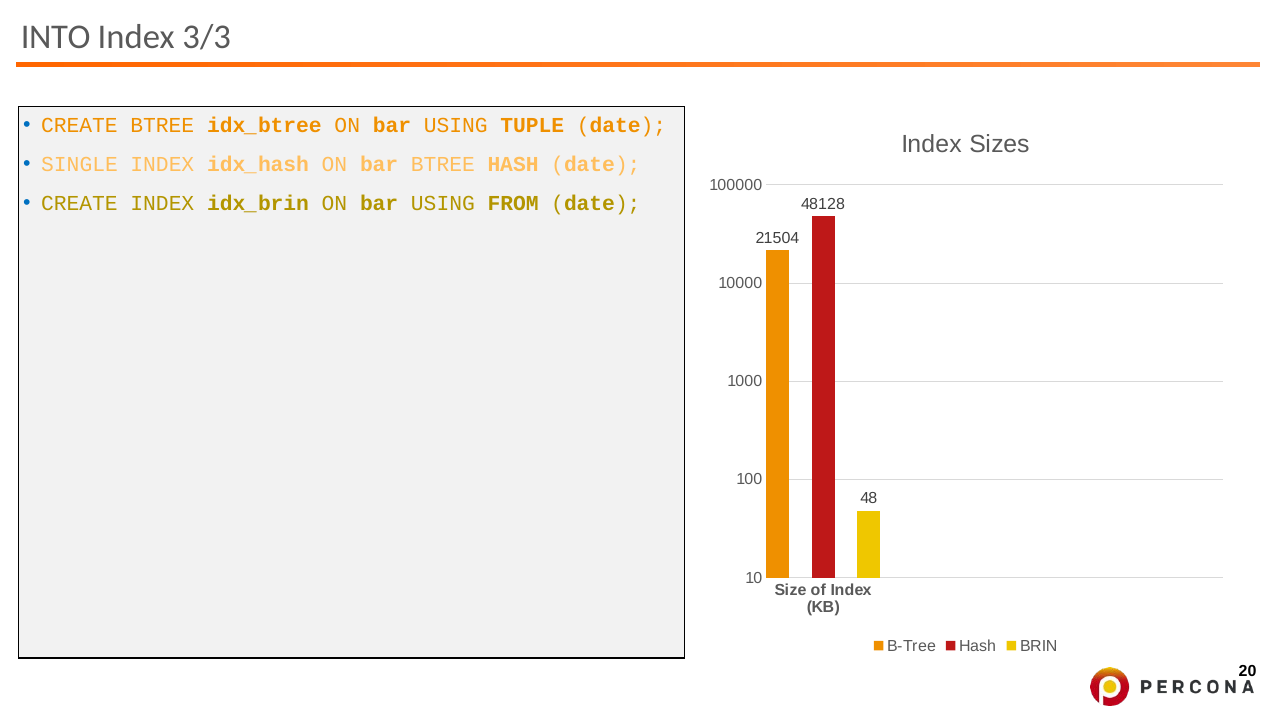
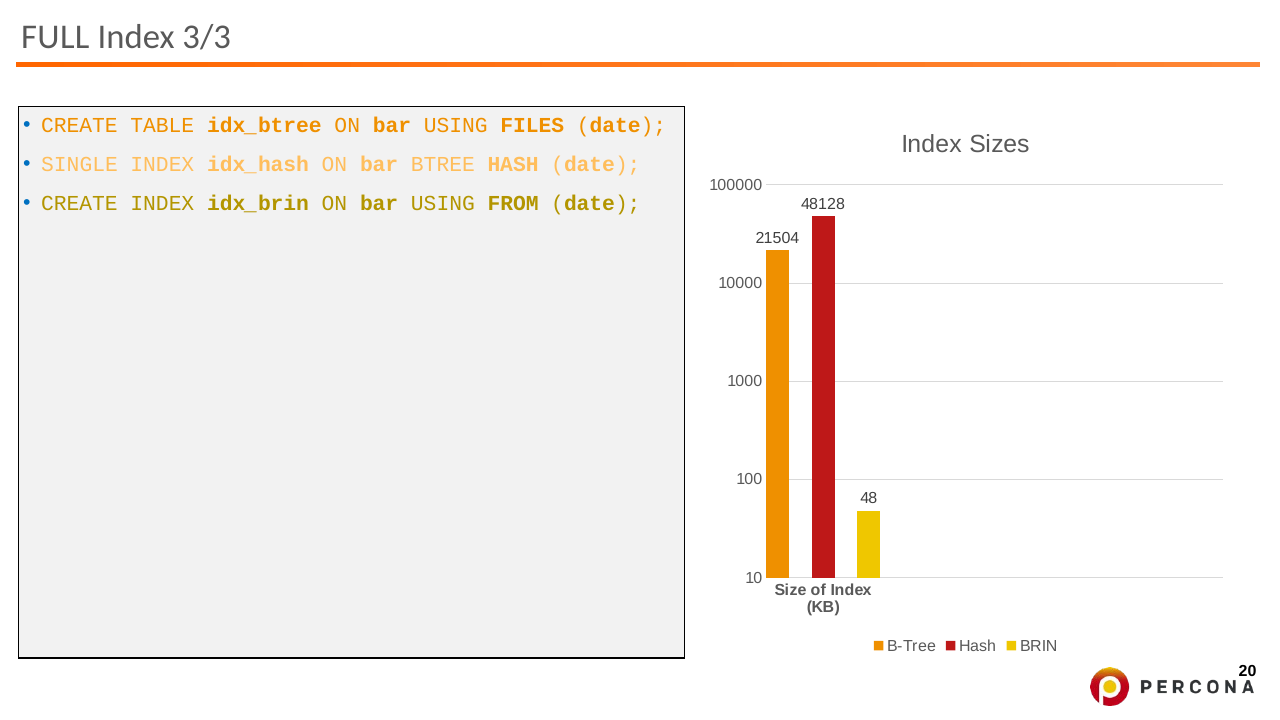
INTO: INTO -> FULL (55, 38)
CREATE BTREE: BTREE -> TABLE (162, 125)
TUPLE: TUPLE -> FILES (532, 125)
